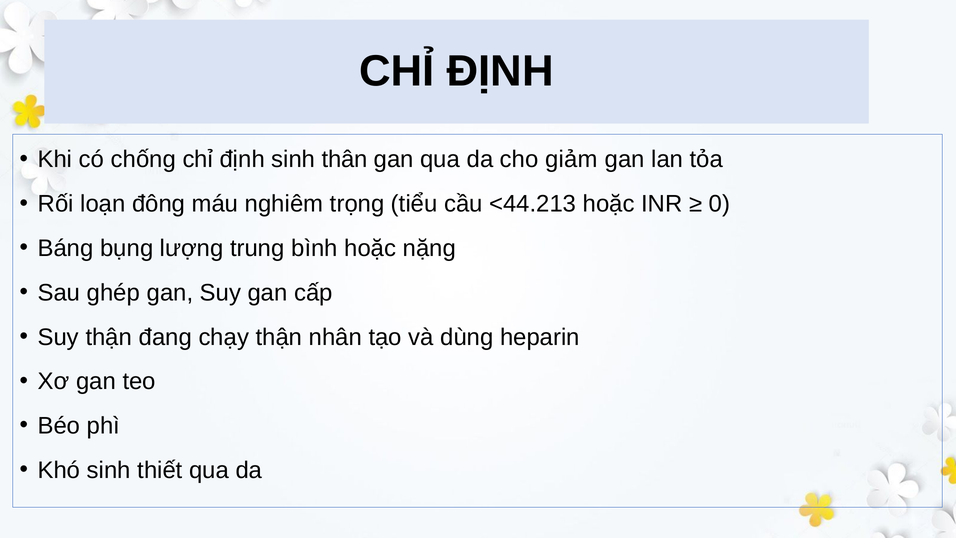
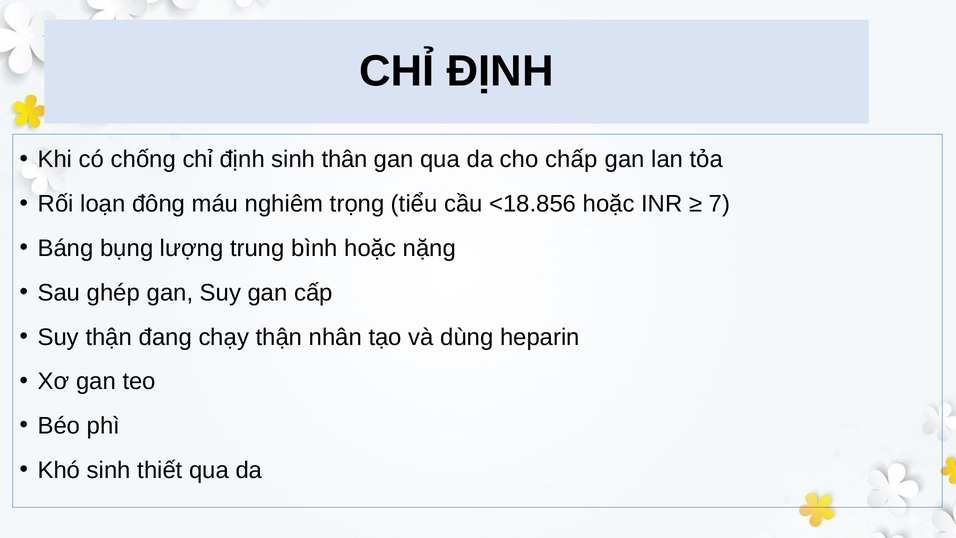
giảm: giảm -> chấp (572, 159)
<44.213: <44.213 -> <18.856 (533, 204)
0: 0 -> 7 (719, 204)
